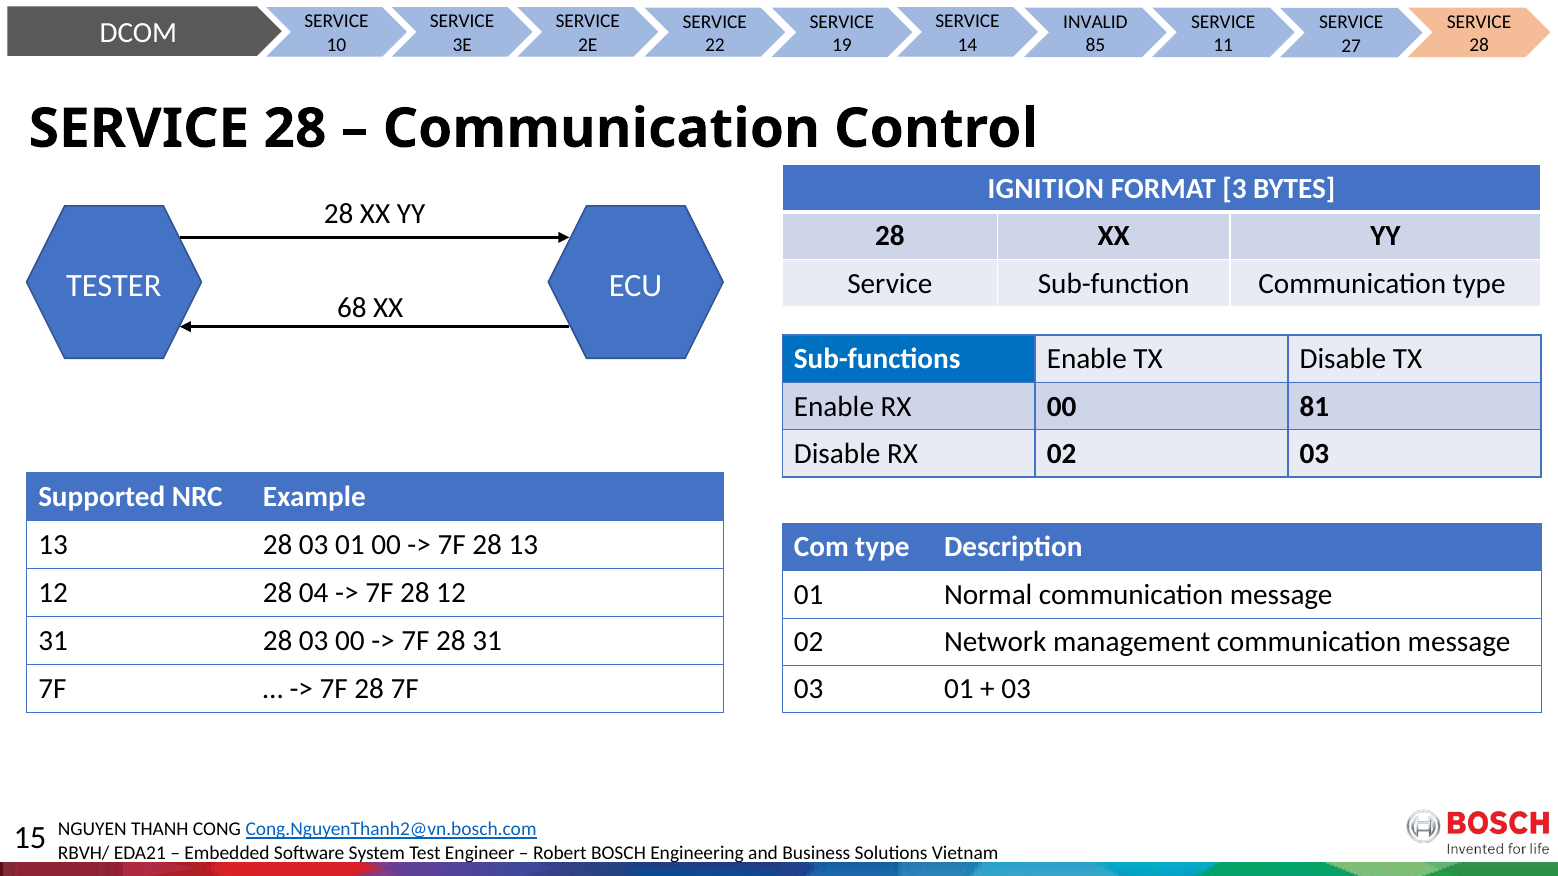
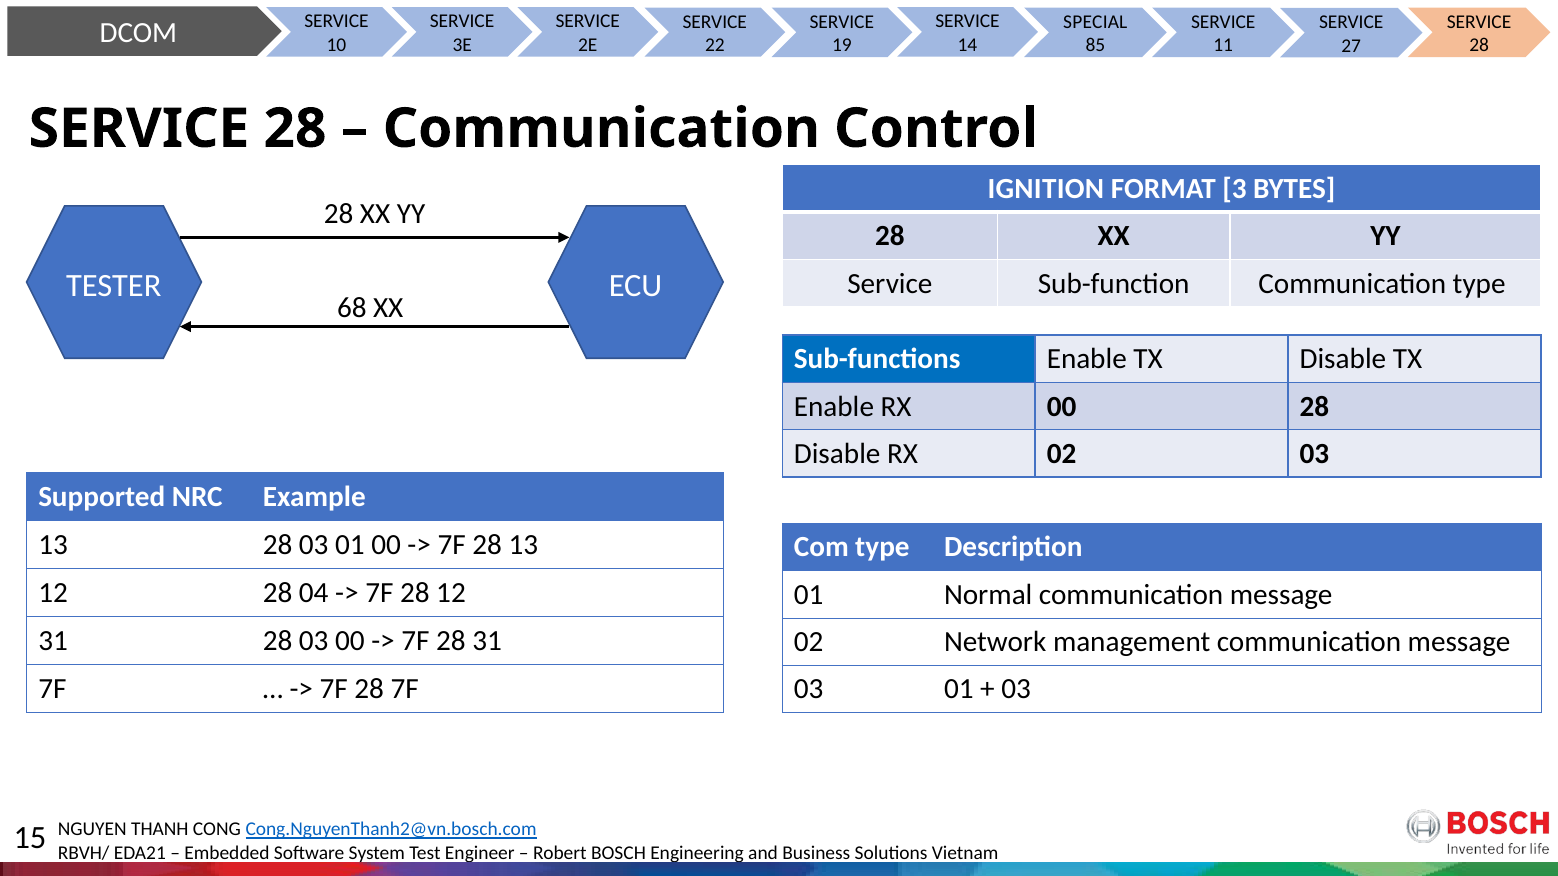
INVALID: INVALID -> SPECIAL (1095, 22)
00 81: 81 -> 28 (1314, 407)
